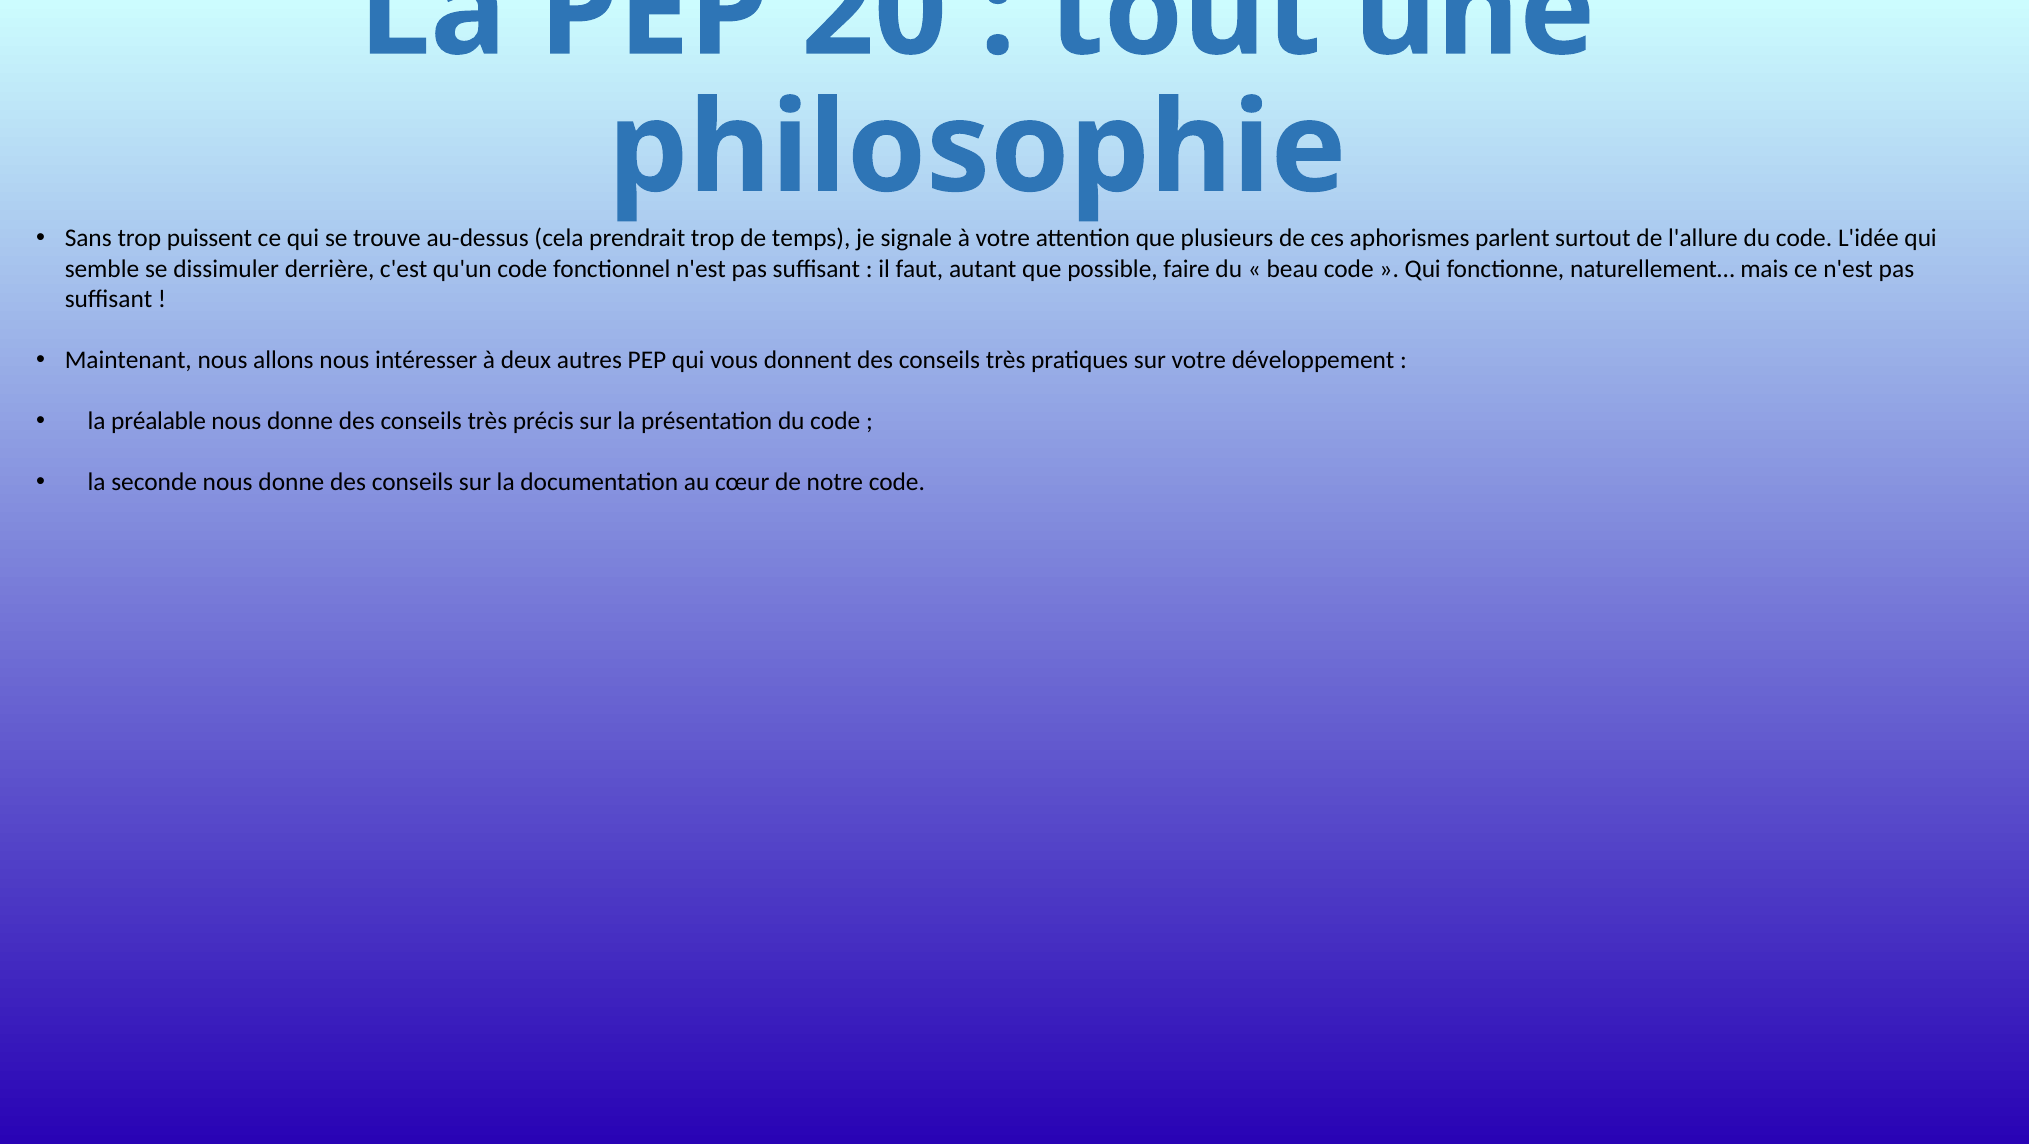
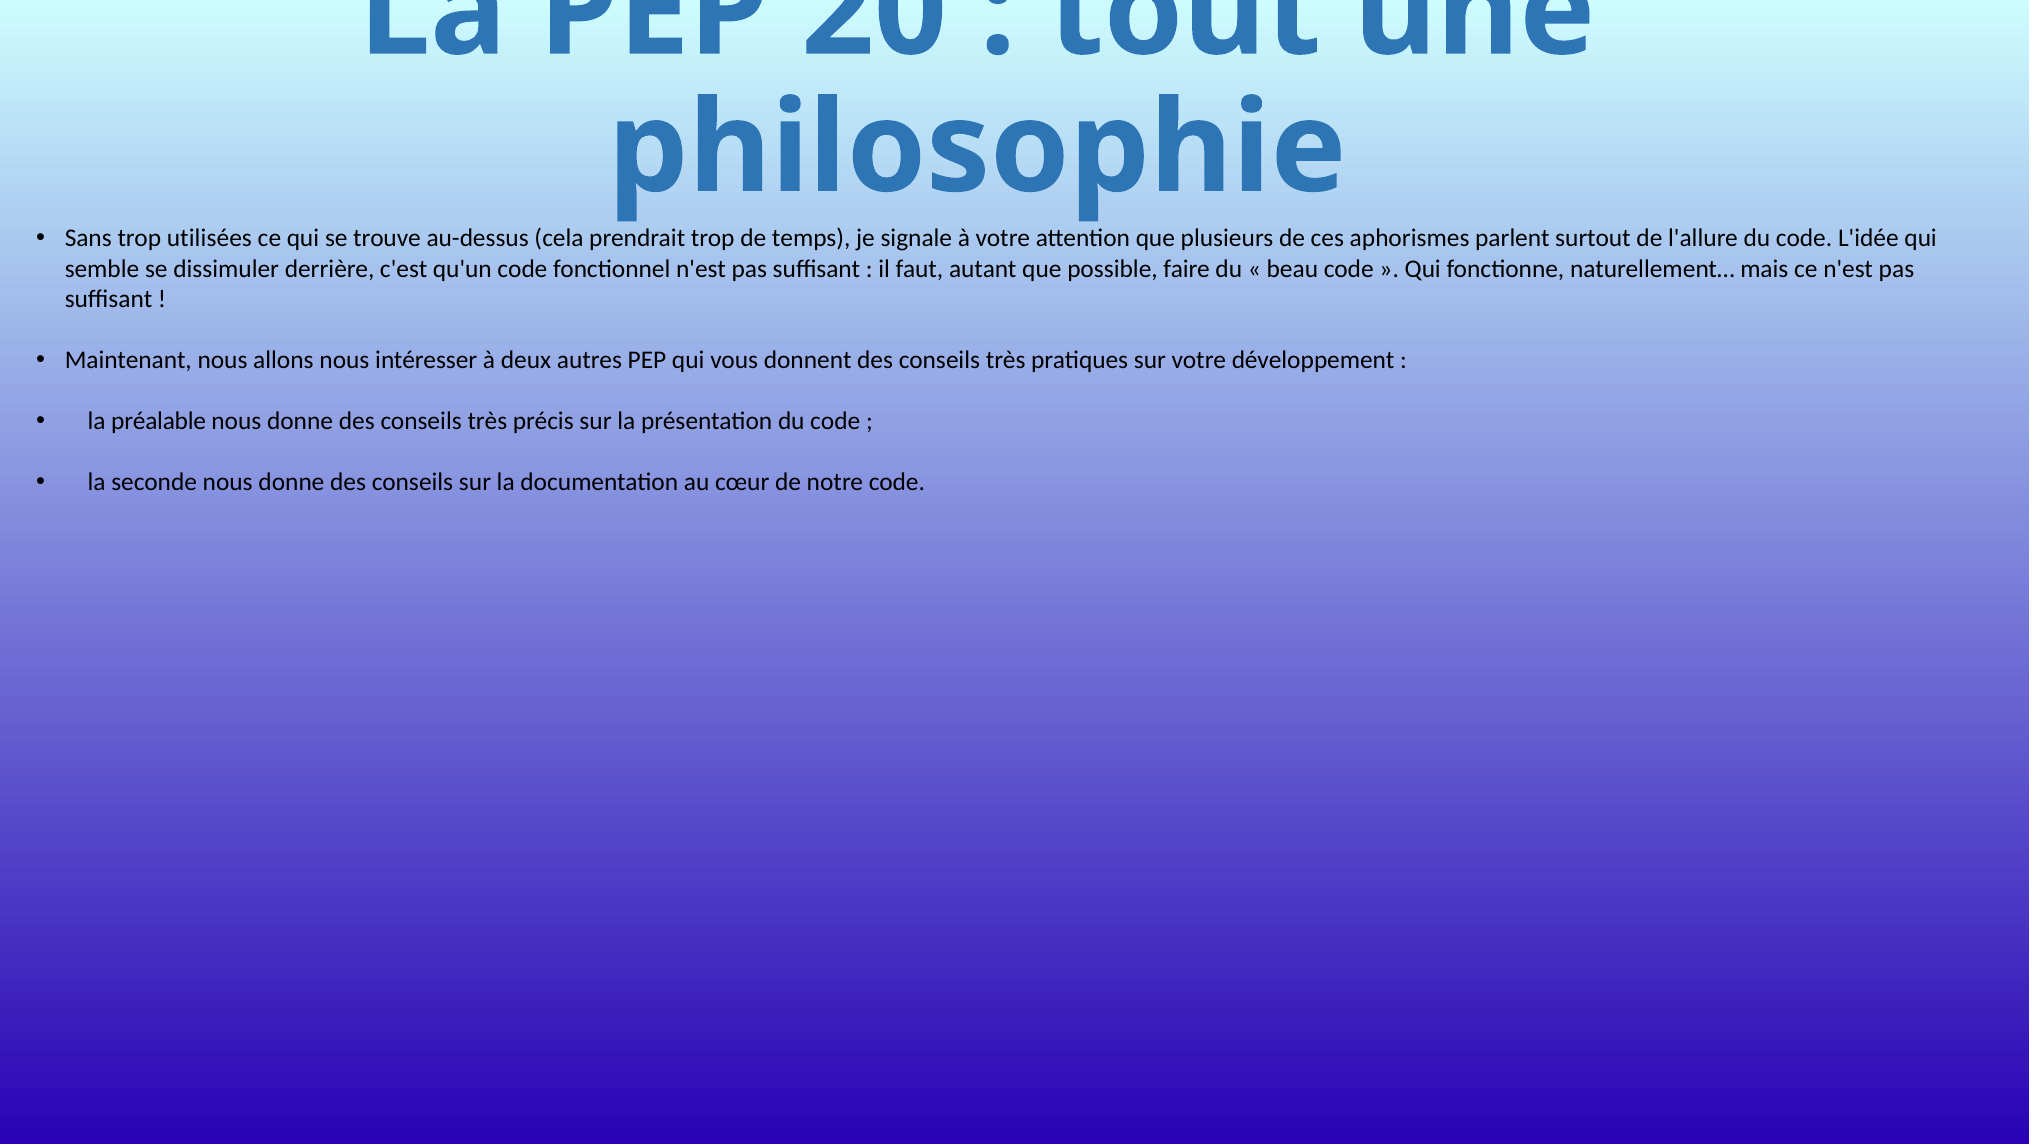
puissent: puissent -> utilisées (209, 239)
